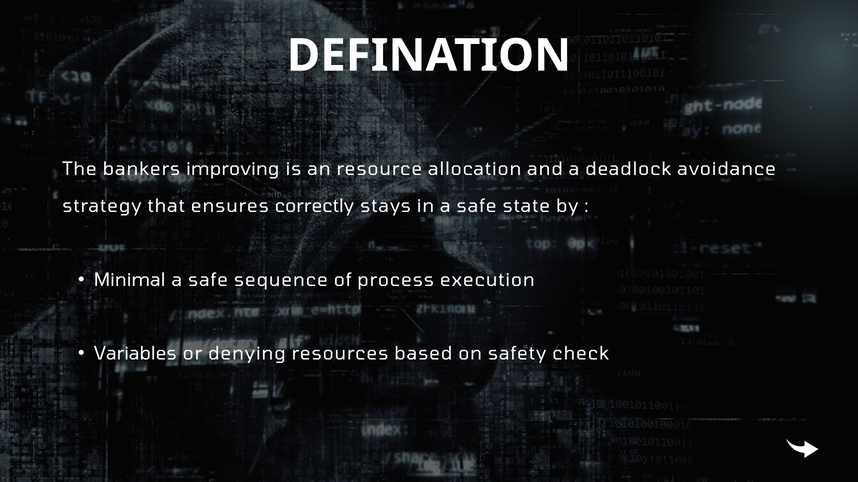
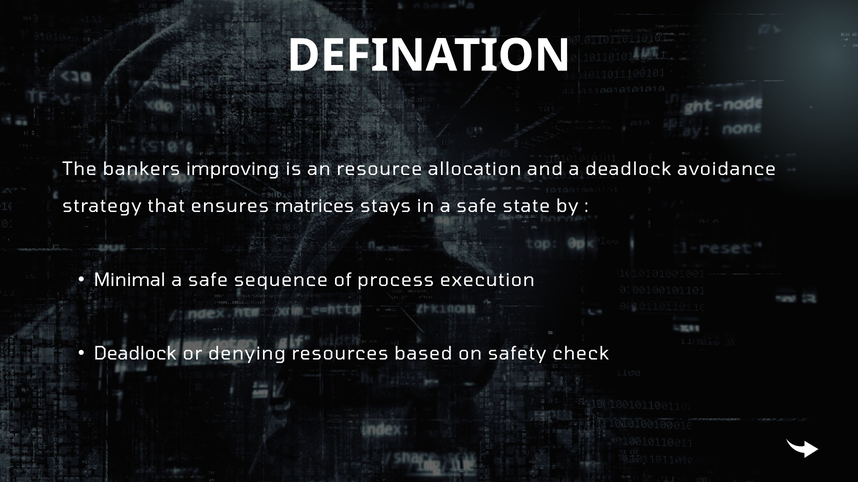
correctly: correctly -> matrices (315, 206)
Variables: Variables -> Deadlock (135, 354)
